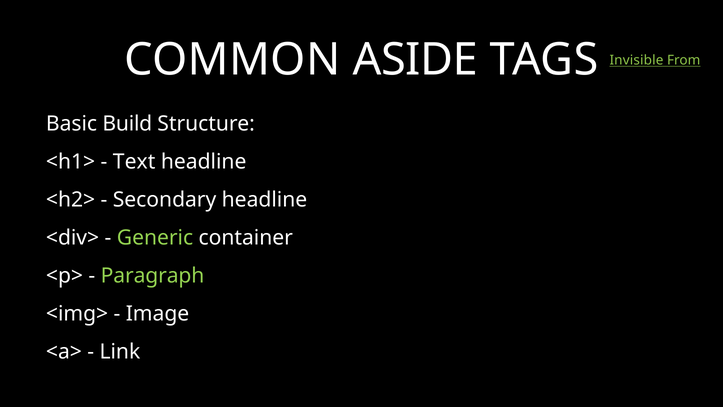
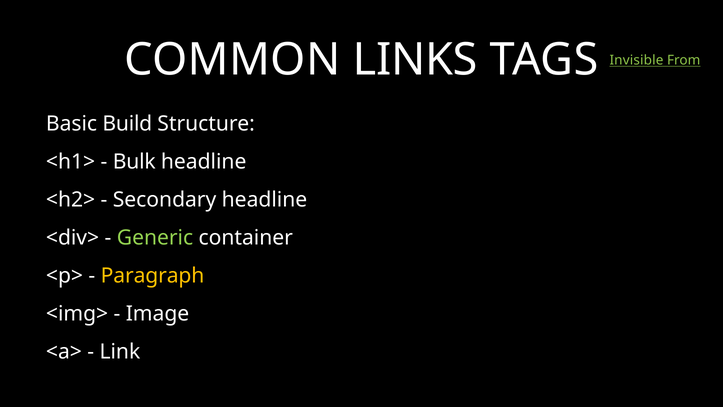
ASIDE: ASIDE -> LINKS (415, 60)
Text: Text -> Bulk (134, 162)
Paragraph colour: light green -> yellow (153, 276)
